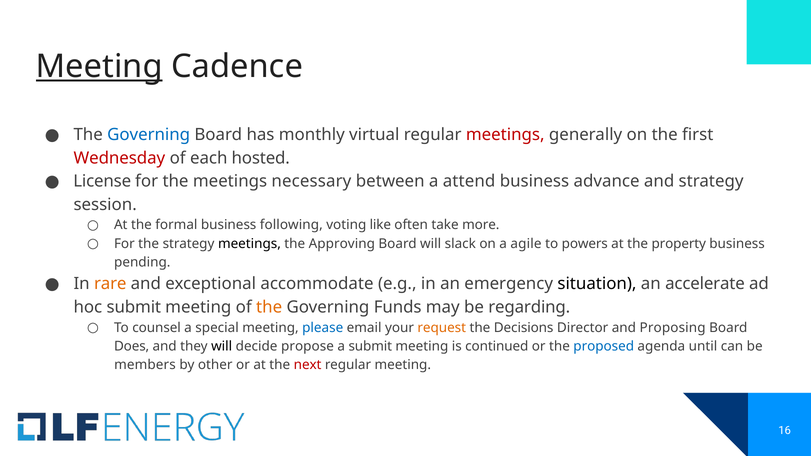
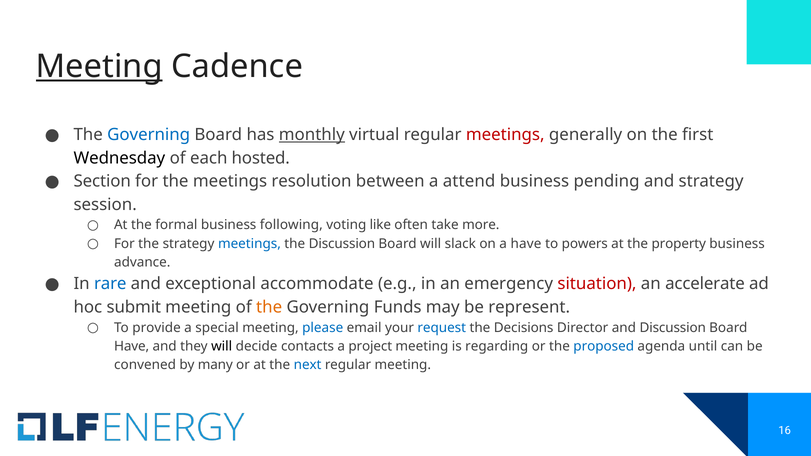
monthly underline: none -> present (312, 135)
Wednesday colour: red -> black (119, 158)
License: License -> Section (102, 181)
necessary: necessary -> resolution (312, 181)
advance: advance -> pending (607, 181)
meetings colour: black -> blue (249, 244)
the Approving: Approving -> Discussion (342, 244)
a agile: agile -> have (526, 244)
pending: pending -> advance (142, 262)
rare colour: orange -> blue (110, 284)
situation colour: black -> red (597, 284)
regarding: regarding -> represent (529, 307)
counsel: counsel -> provide (157, 328)
request colour: orange -> blue (442, 328)
and Proposing: Proposing -> Discussion (673, 328)
Does: Does -> Have (132, 346)
propose: propose -> contacts (308, 346)
a submit: submit -> project (370, 346)
continued: continued -> regarding (497, 346)
members: members -> convened (145, 365)
other: other -> many (215, 365)
next colour: red -> blue (308, 365)
